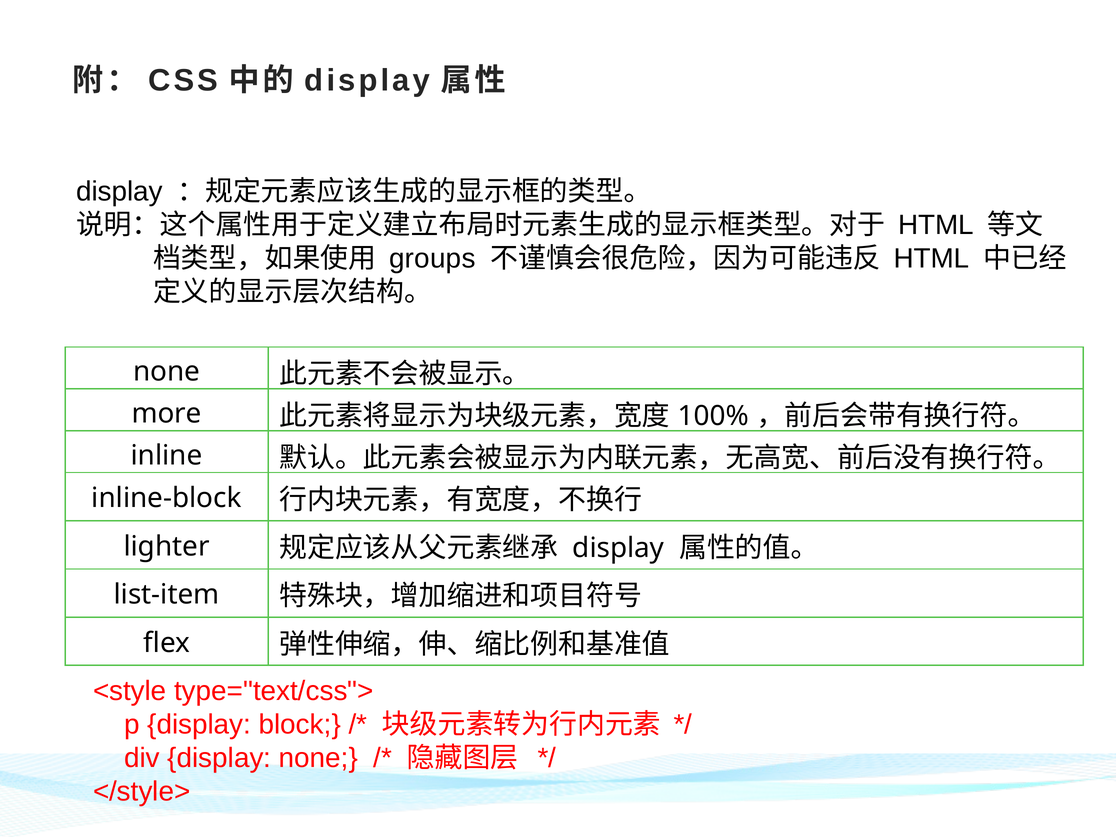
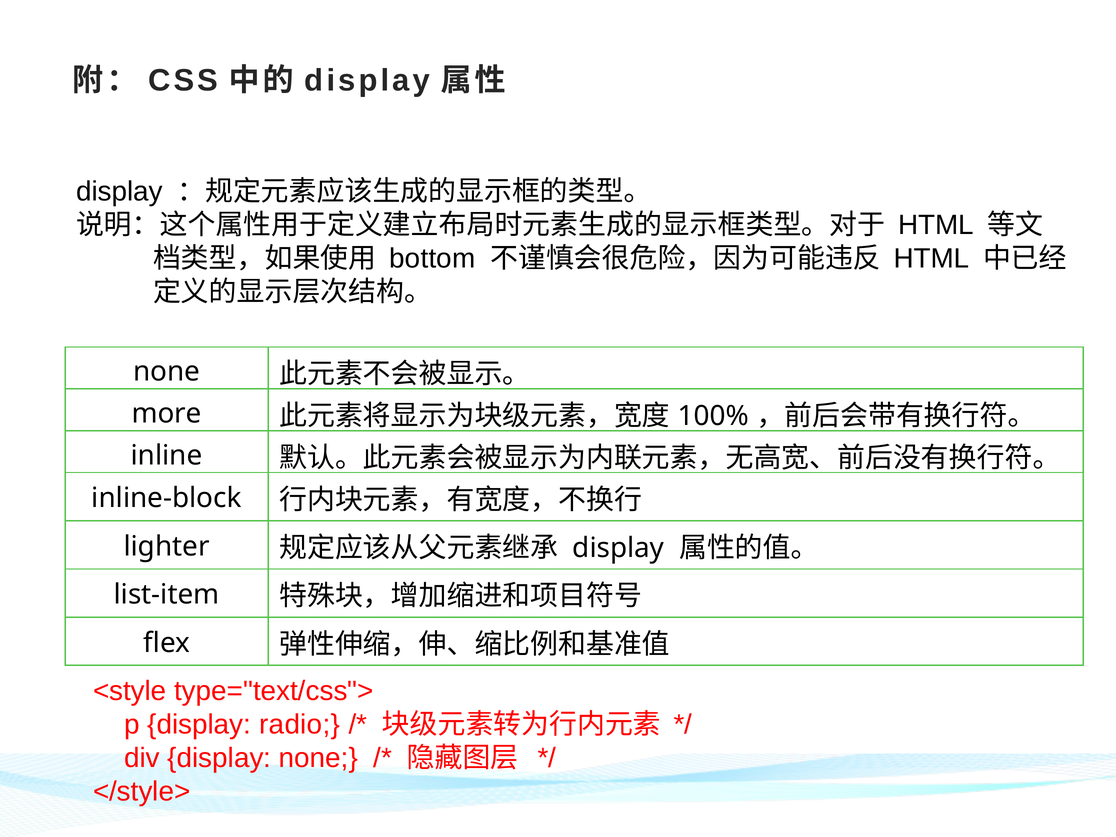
groups: groups -> bottom (432, 258)
block: block -> radio (300, 724)
